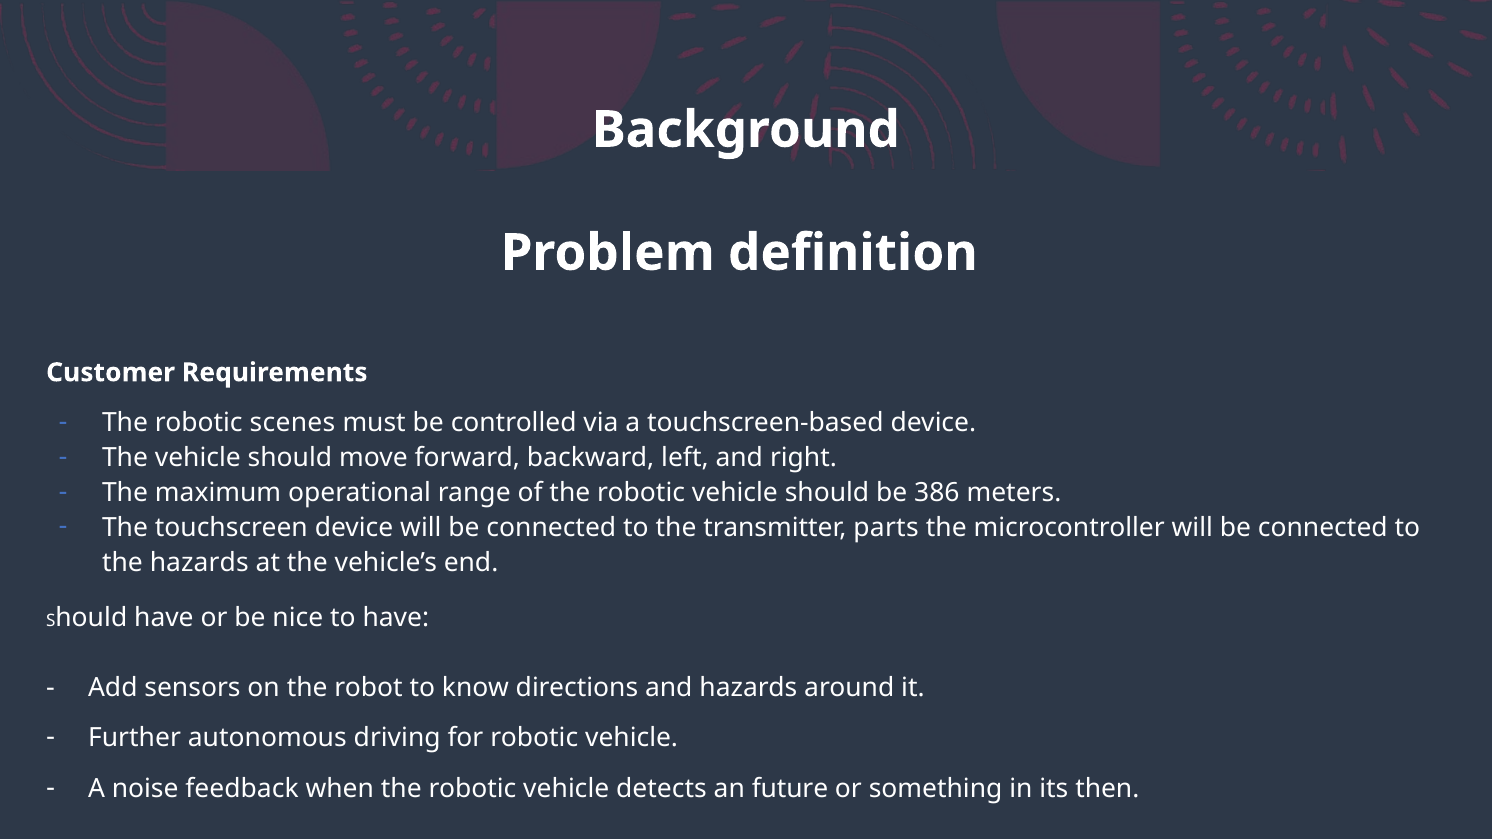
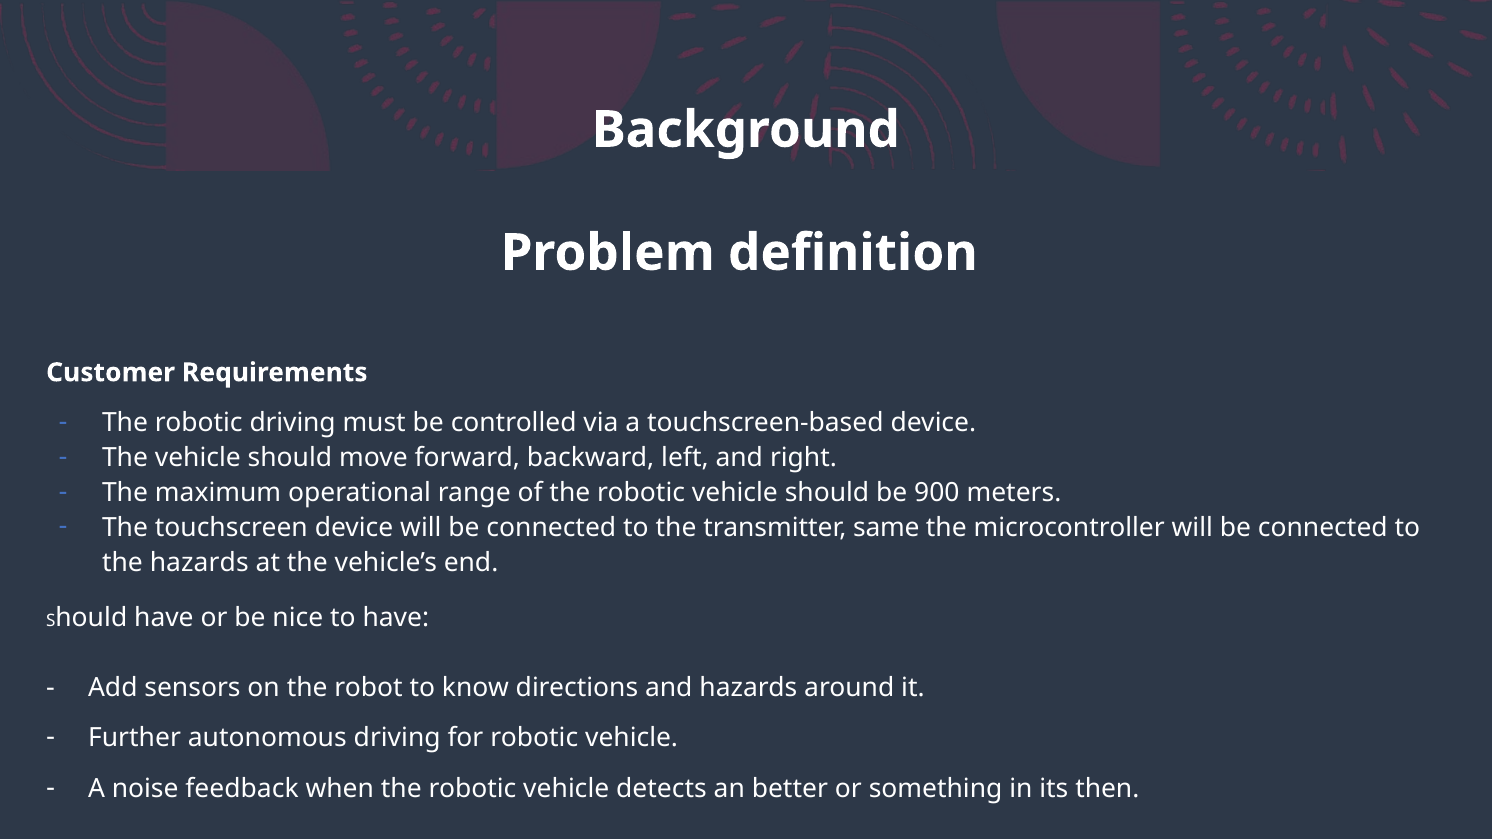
robotic scenes: scenes -> driving (293, 423)
386: 386 -> 900 (937, 493)
parts: parts -> same (886, 528)
future: future -> better (790, 789)
